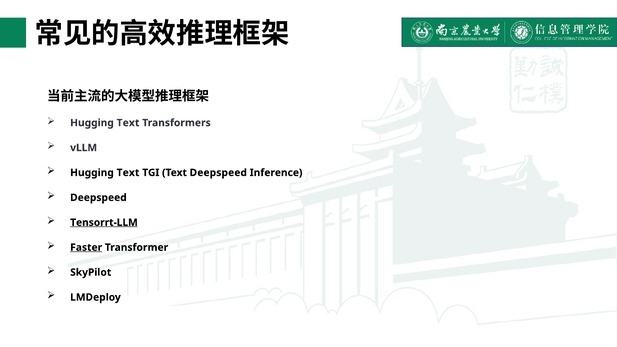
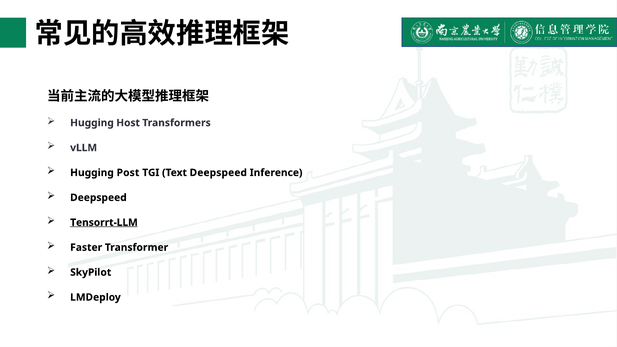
Text: Text -> Host (128, 123)
Text: Text -> Post (128, 173)
Faster underline: present -> none (86, 247)
